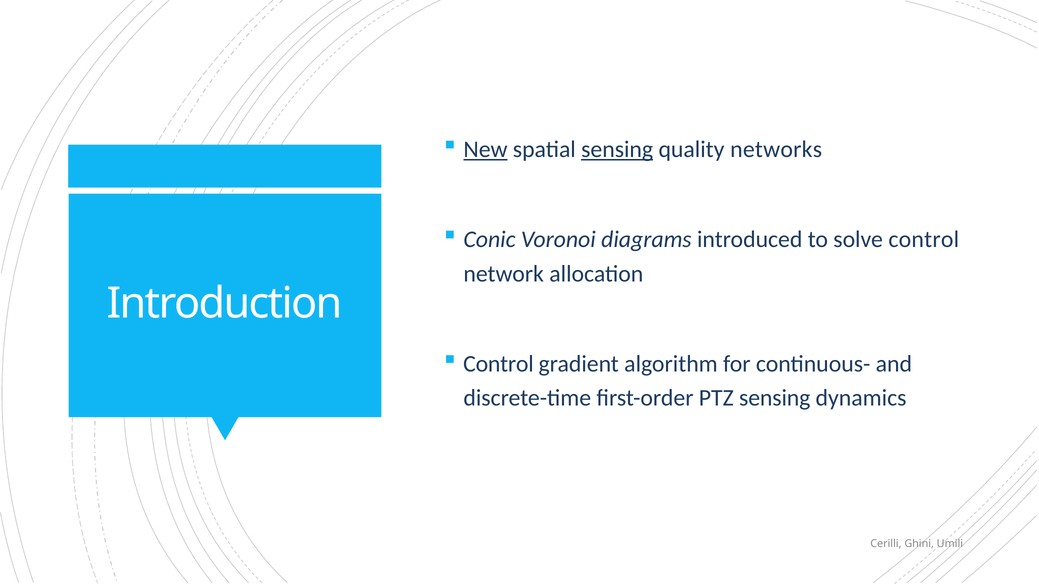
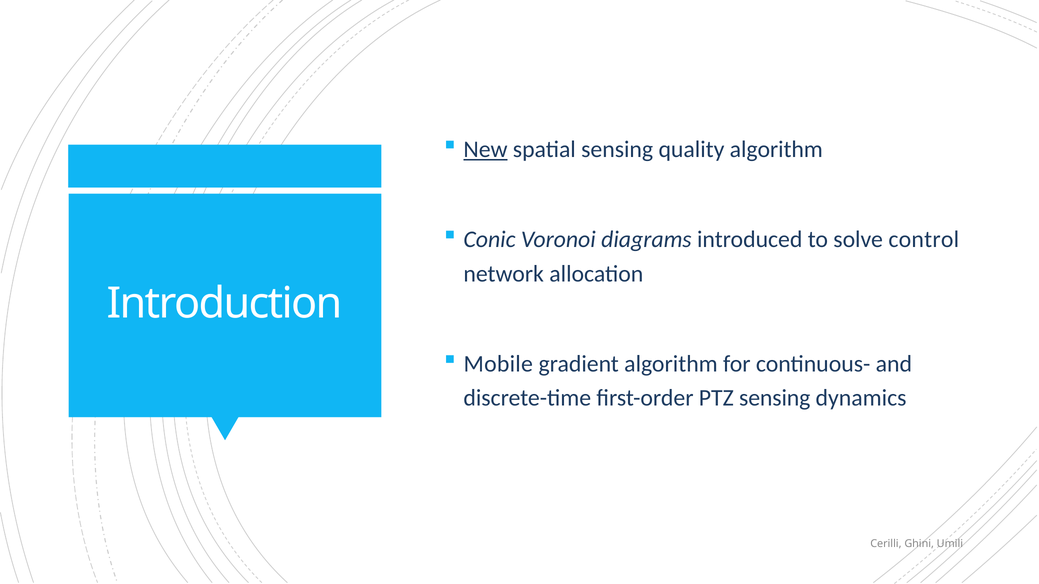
sensing underline: present -> none (617, 150)
quality networks: networks -> algorithm (776, 150)
Control: Control -> Mobile (498, 364)
